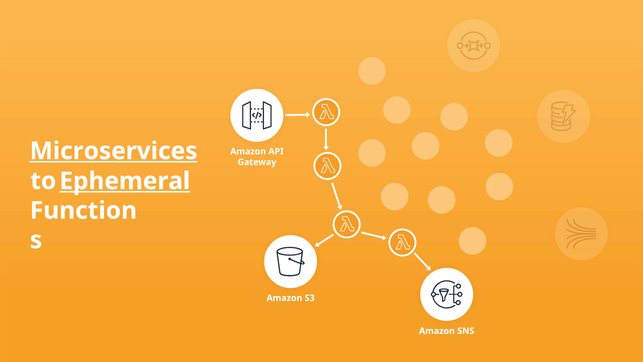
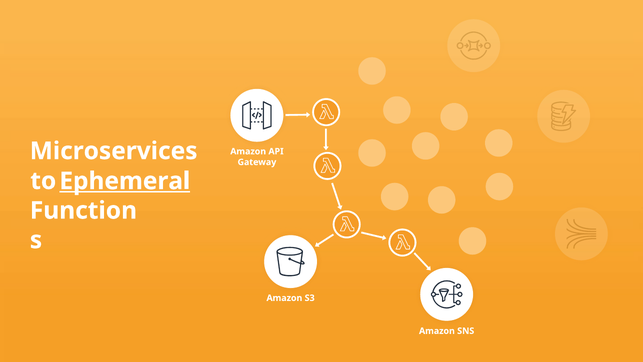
Microservices underline: present -> none (114, 151)
